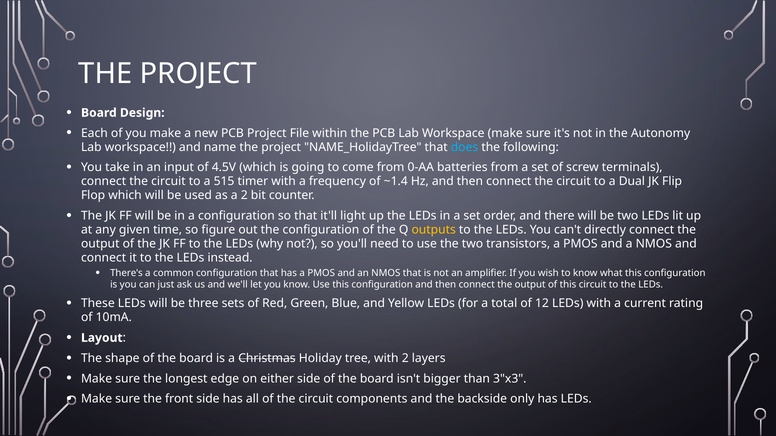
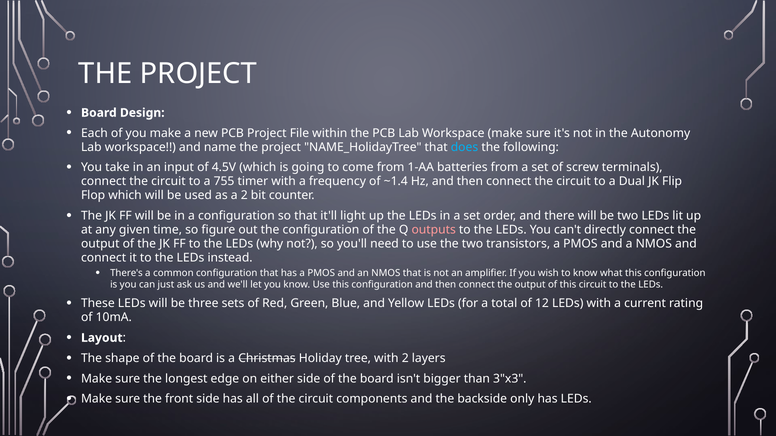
0-AA: 0-AA -> 1-AA (421, 168)
515: 515 -> 755 (224, 182)
outputs colour: yellow -> pink (434, 230)
